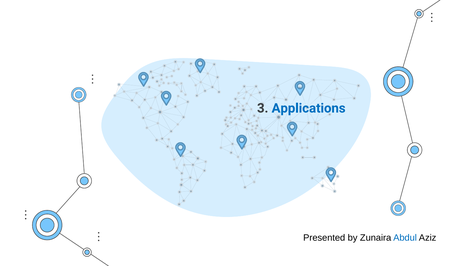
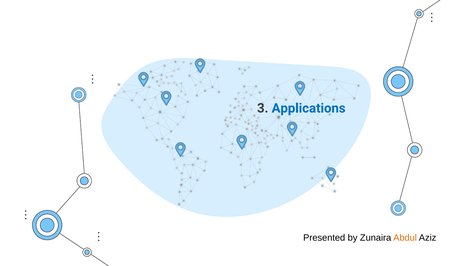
Abdul colour: blue -> orange (405, 238)
